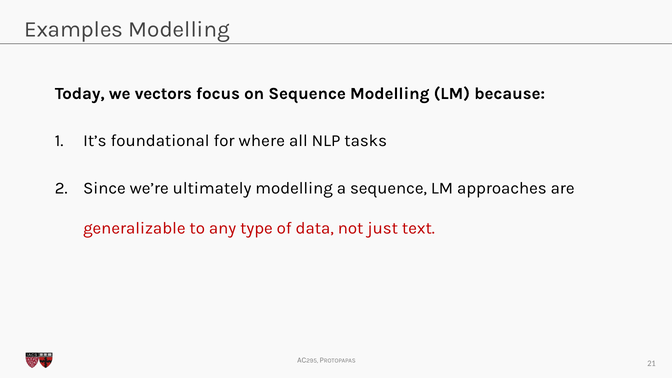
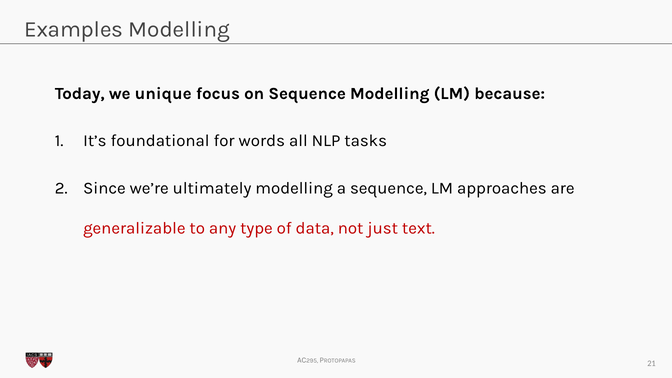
vectors: vectors -> unique (163, 93)
where: where -> words (262, 141)
